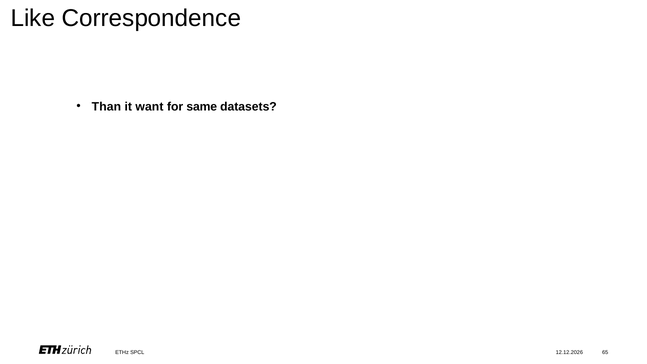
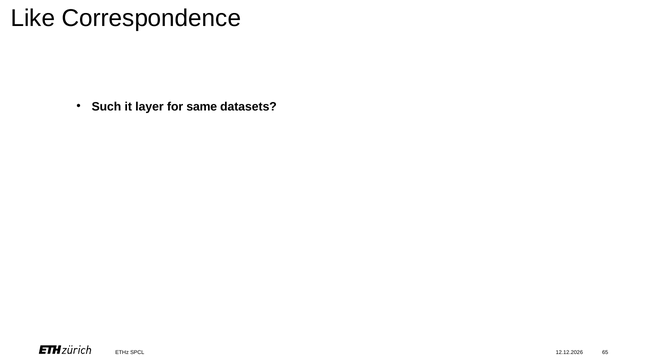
Than: Than -> Such (106, 107)
want: want -> layer (150, 107)
